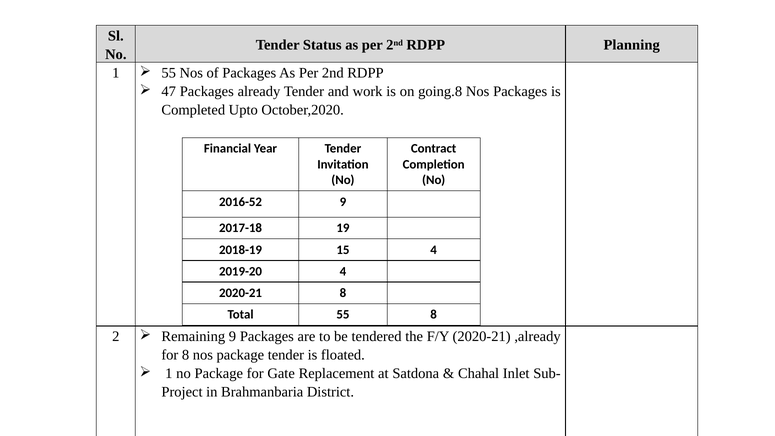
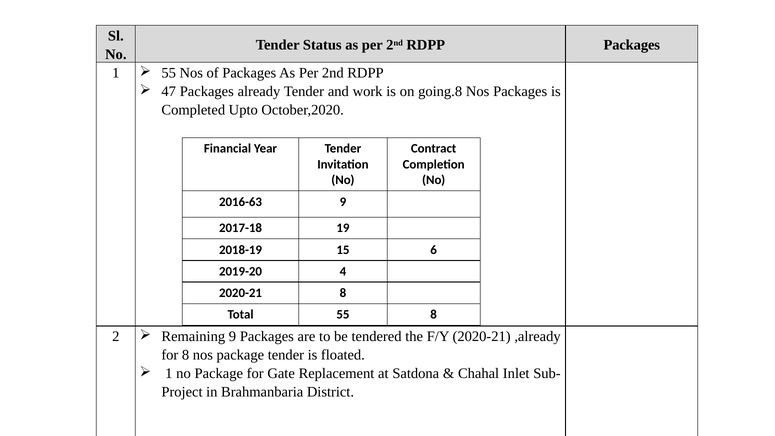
RDPP Planning: Planning -> Packages (632, 45)
2016-52: 2016-52 -> 2016-63 (241, 202)
15 4: 4 -> 6 (434, 250)
